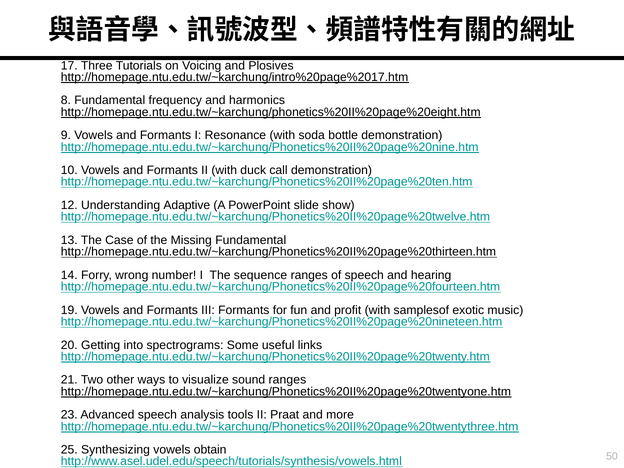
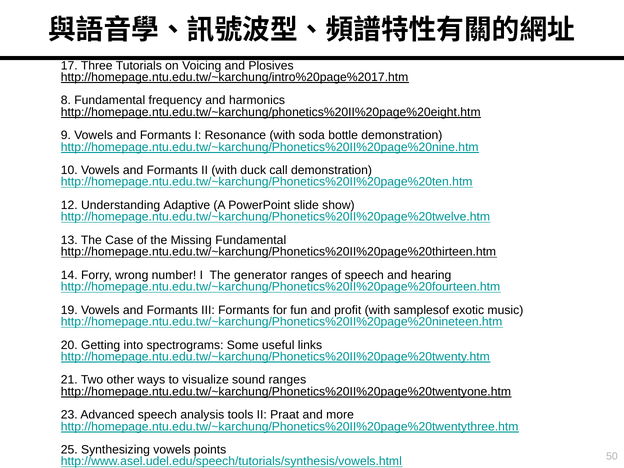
sequence: sequence -> generator (261, 275)
obtain: obtain -> points (210, 450)
